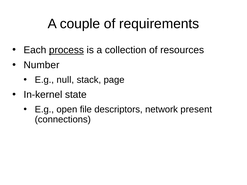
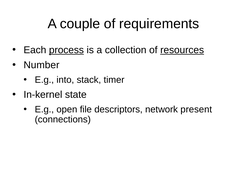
resources underline: none -> present (182, 50)
null: null -> into (65, 80)
page: page -> timer (114, 80)
